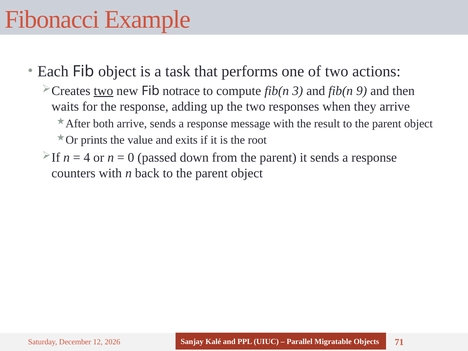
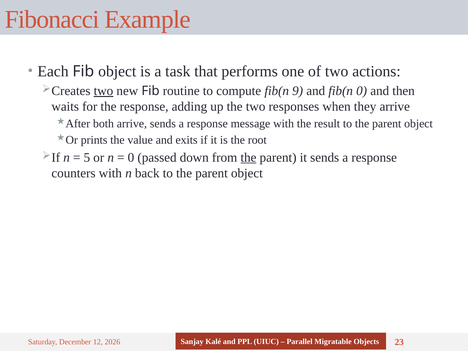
notrace: notrace -> routine (181, 91)
3: 3 -> 9 (298, 91)
fib(n 9: 9 -> 0 (362, 91)
4: 4 -> 5 (87, 157)
the underline: none -> present (248, 157)
71: 71 -> 23 (399, 342)
